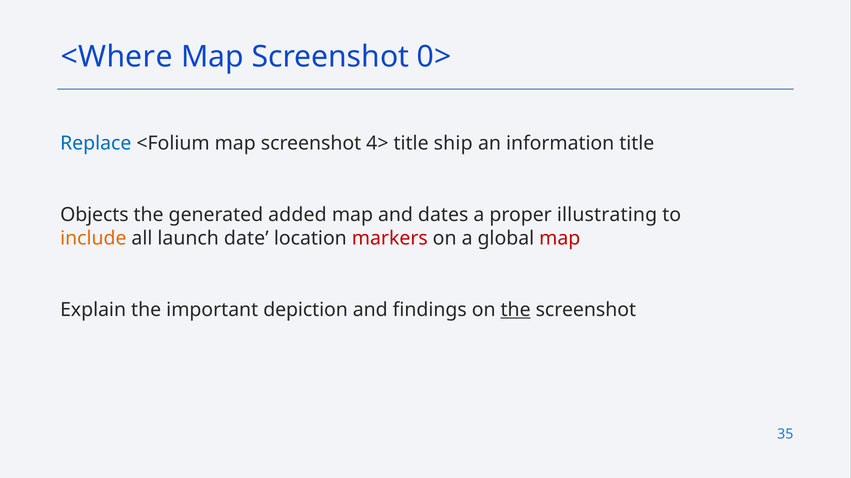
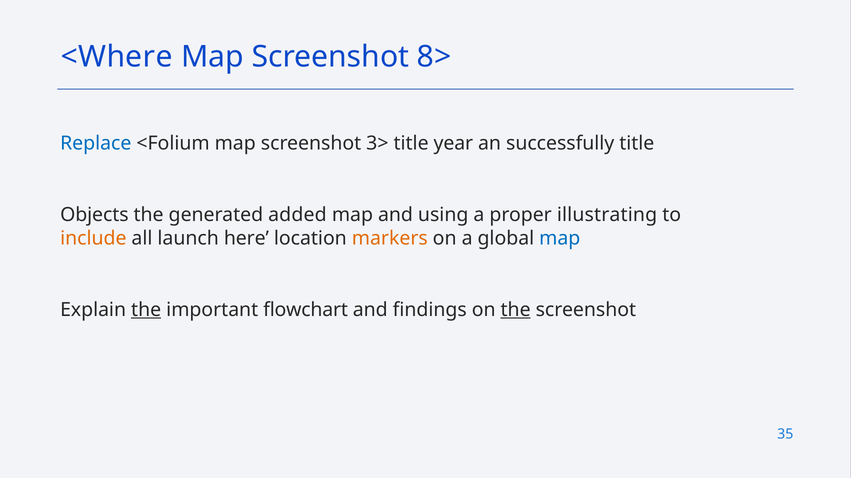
0>: 0> -> 8> (434, 57)
4>: 4> -> 3> (377, 144)
ship: ship -> year (453, 144)
information: information -> successfully (560, 144)
dates: dates -> using (443, 215)
date: date -> here (246, 239)
markers colour: red -> orange (390, 239)
map colour: red -> blue (560, 239)
the underline: none -> present (146, 310)
depiction: depiction -> flowchart (306, 310)
